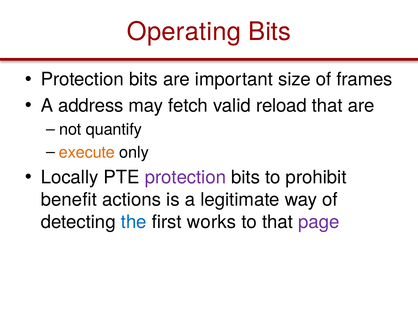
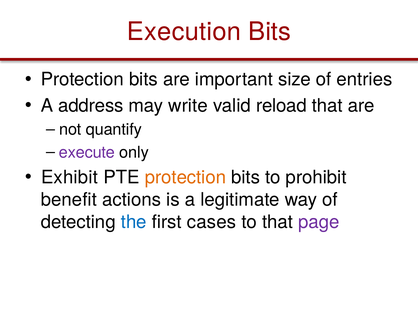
Operating: Operating -> Execution (184, 32)
frames: frames -> entries (364, 79)
fetch: fetch -> write (188, 105)
execute colour: orange -> purple (87, 152)
Locally: Locally -> Exhibit (69, 177)
protection colour: purple -> orange (185, 177)
works: works -> cases (212, 222)
